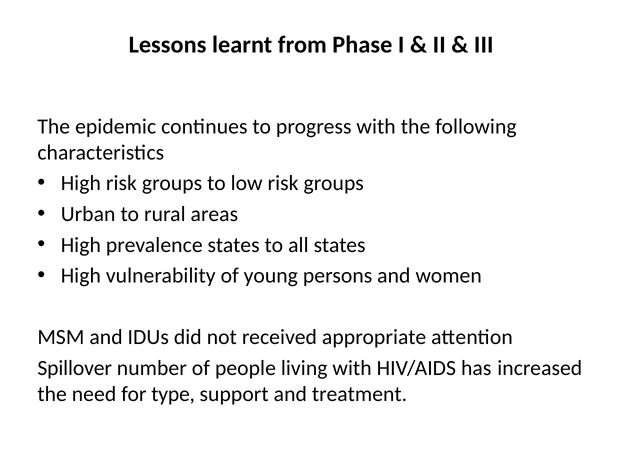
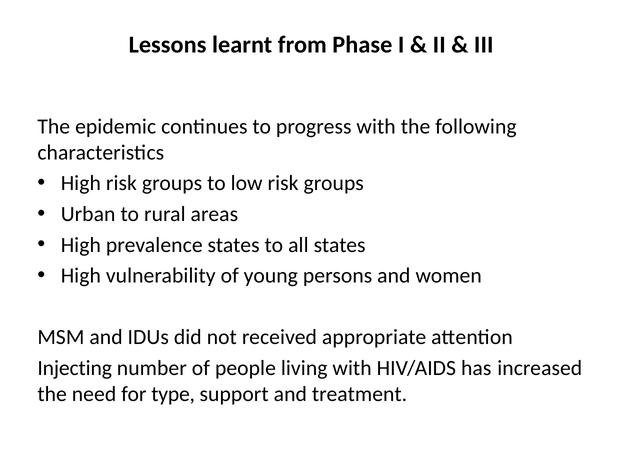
Spillover: Spillover -> Injecting (75, 368)
